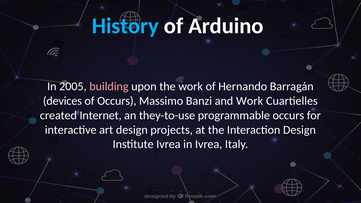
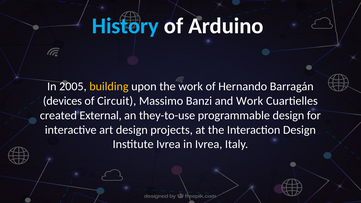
building colour: pink -> yellow (109, 86)
of Occurs: Occurs -> Circuit (117, 101)
Internet: Internet -> External (101, 115)
programmable occurs: occurs -> design (288, 115)
